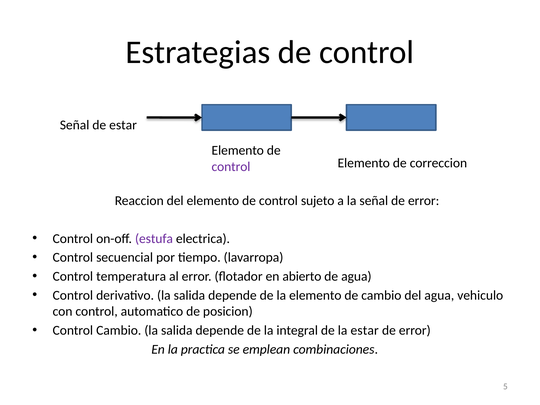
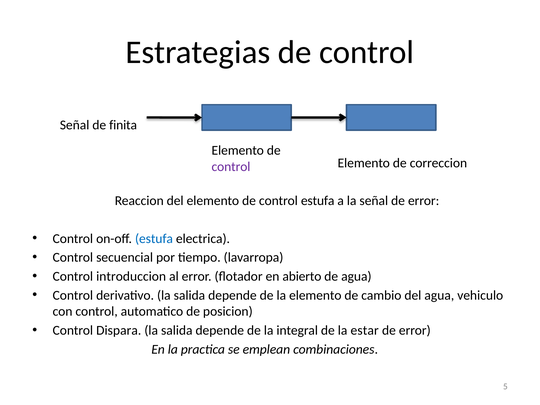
de estar: estar -> finita (123, 125)
control sujeto: sujeto -> estufa (318, 201)
estufa colour: purple -> blue (154, 239)
temperatura: temperatura -> introduccion (131, 276)
Control Cambio: Cambio -> Dispara (119, 330)
